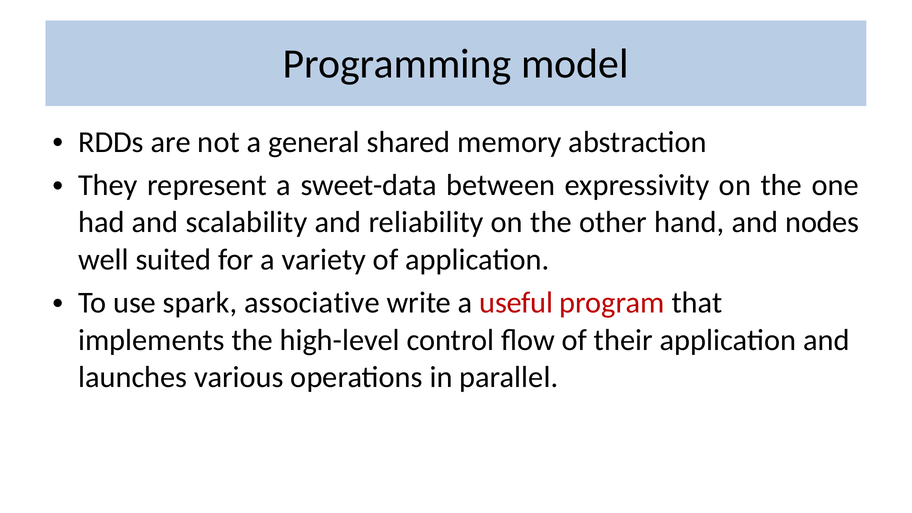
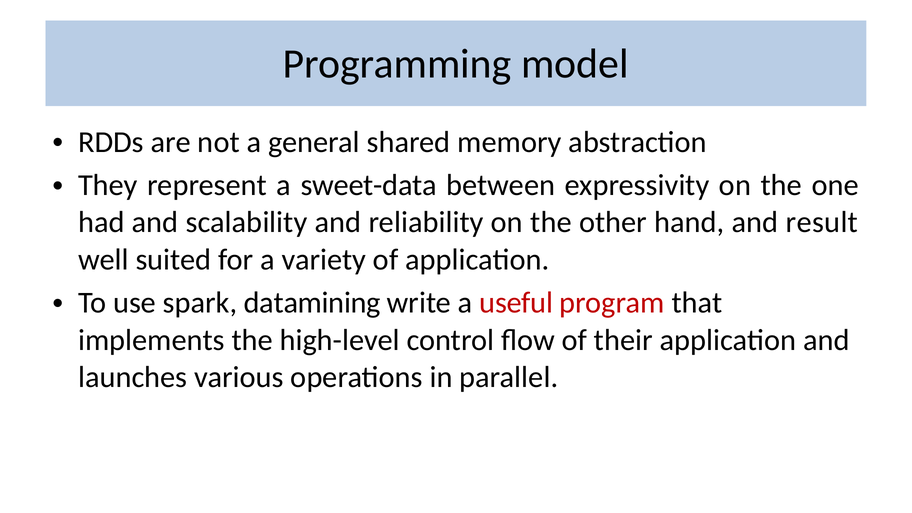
nodes: nodes -> result (822, 222)
associative: associative -> datamining (312, 303)
